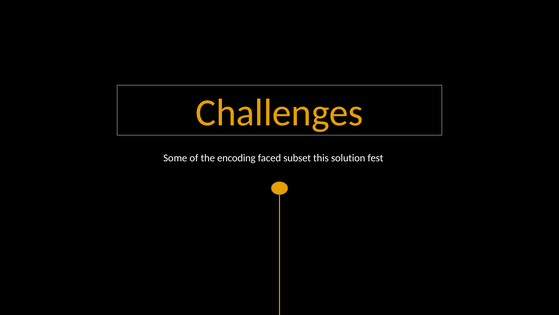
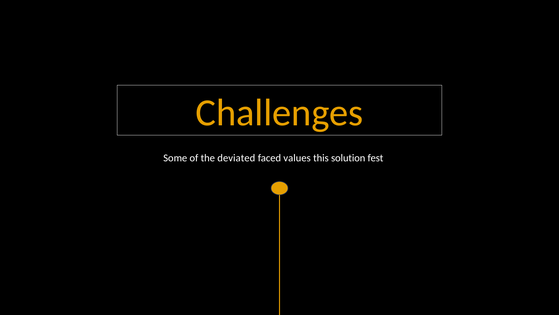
encoding: encoding -> deviated (236, 158)
subset: subset -> values (297, 158)
